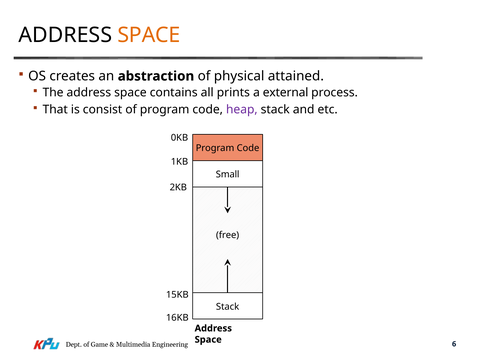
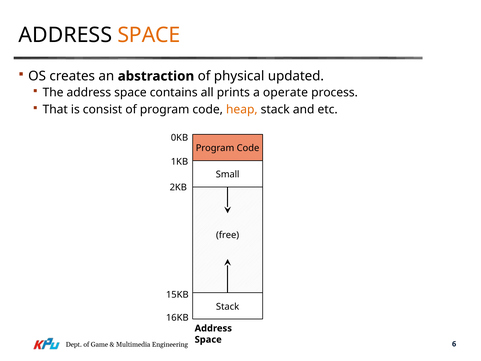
attained: attained -> updated (296, 76)
external: external -> operate (285, 92)
heap colour: purple -> orange (242, 110)
